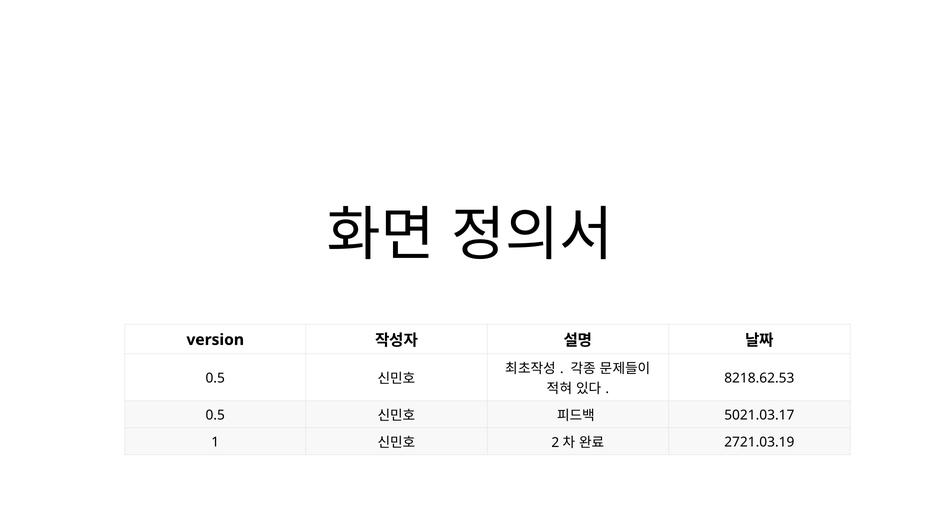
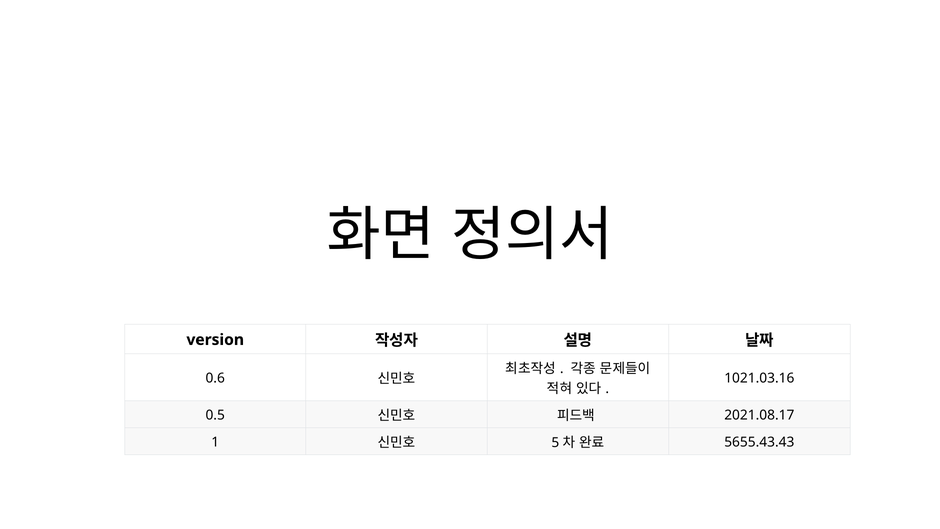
0.5: 0.5 -> 0.6 (215, 378)
8218.62.53: 8218.62.53 -> 1021.03.16 (759, 378)
5021.03.17: 5021.03.17 -> 2021.08.17 (759, 415)
2: 2 -> 5 (555, 443)
2721.03.19: 2721.03.19 -> 5655.43.43 (759, 442)
